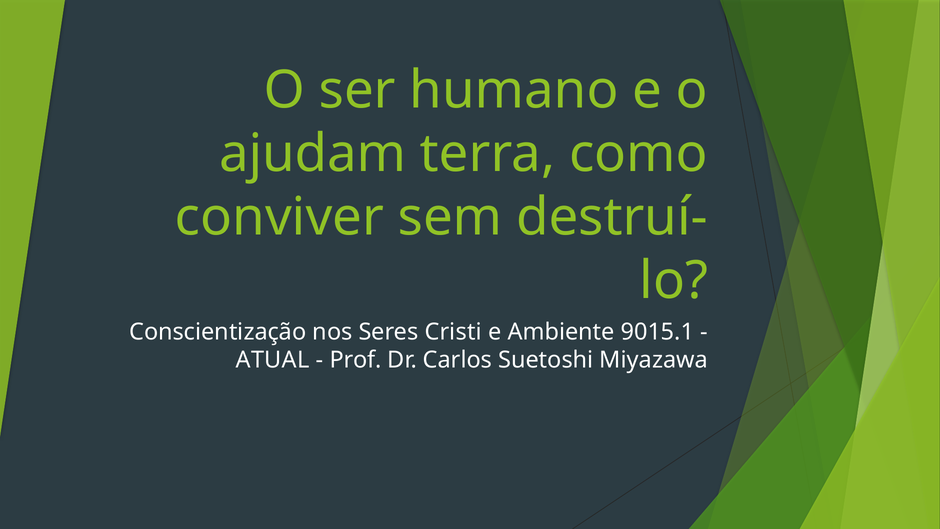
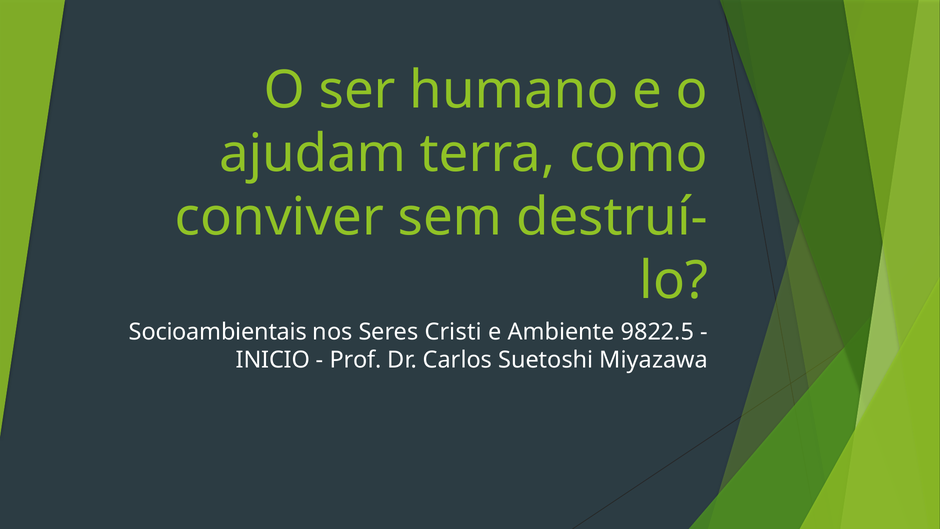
Conscientização: Conscientização -> Socioambientais (218, 332)
9015.1: 9015.1 -> 9822.5 (657, 332)
ATUAL: ATUAL -> INICIO (273, 360)
